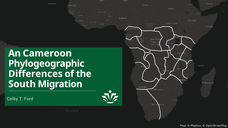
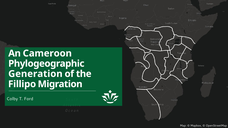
Differences: Differences -> Generation (35, 74)
South: South -> Fillipo (22, 84)
